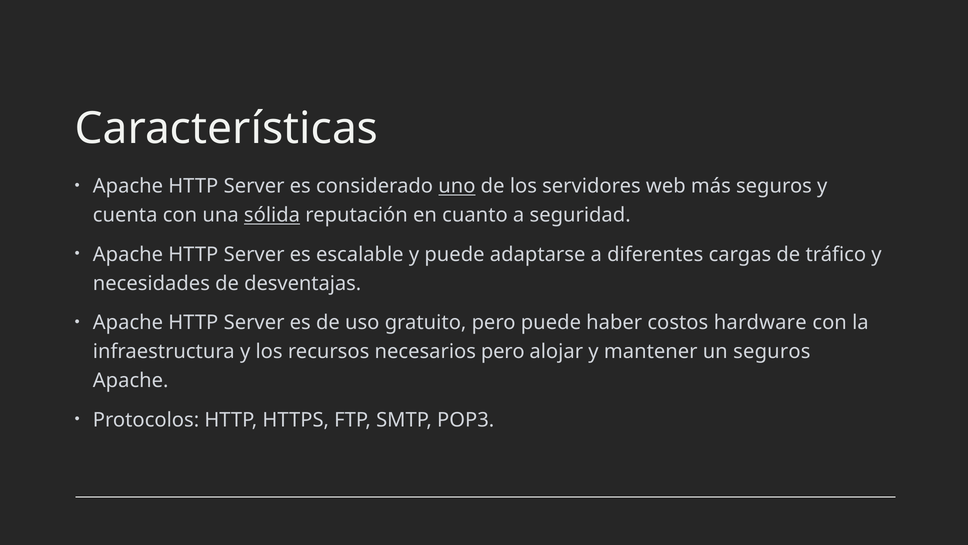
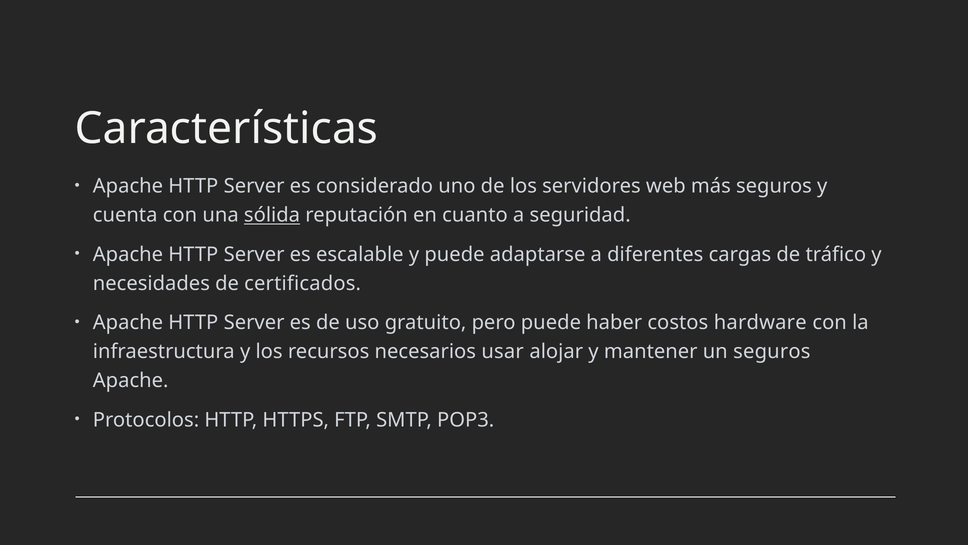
uno underline: present -> none (457, 186)
desventajas: desventajas -> certificados (303, 283)
necesarios pero: pero -> usar (503, 351)
